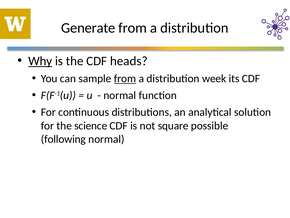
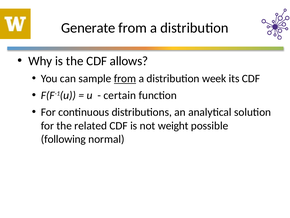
Why underline: present -> none (40, 61)
heads: heads -> allows (129, 61)
normal: normal -> certain (120, 95)
science: science -> related (91, 125)
square: square -> weight (173, 125)
